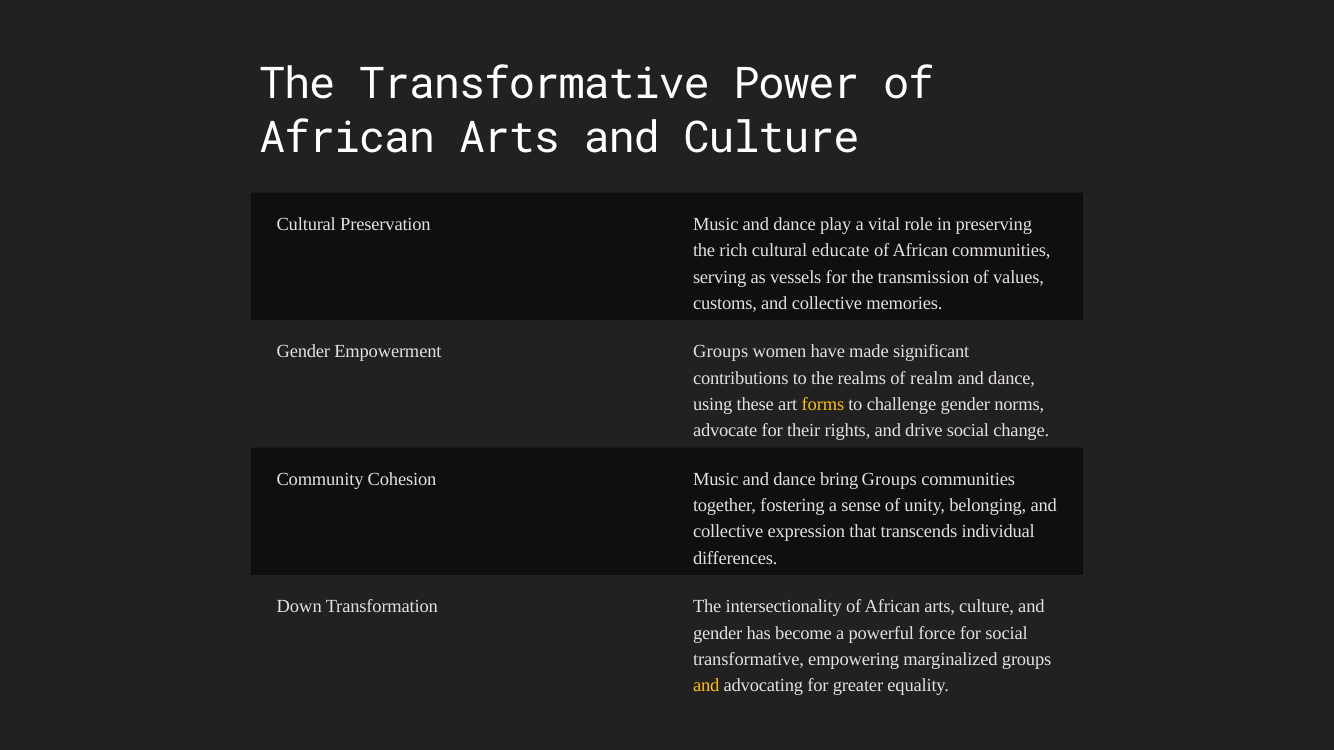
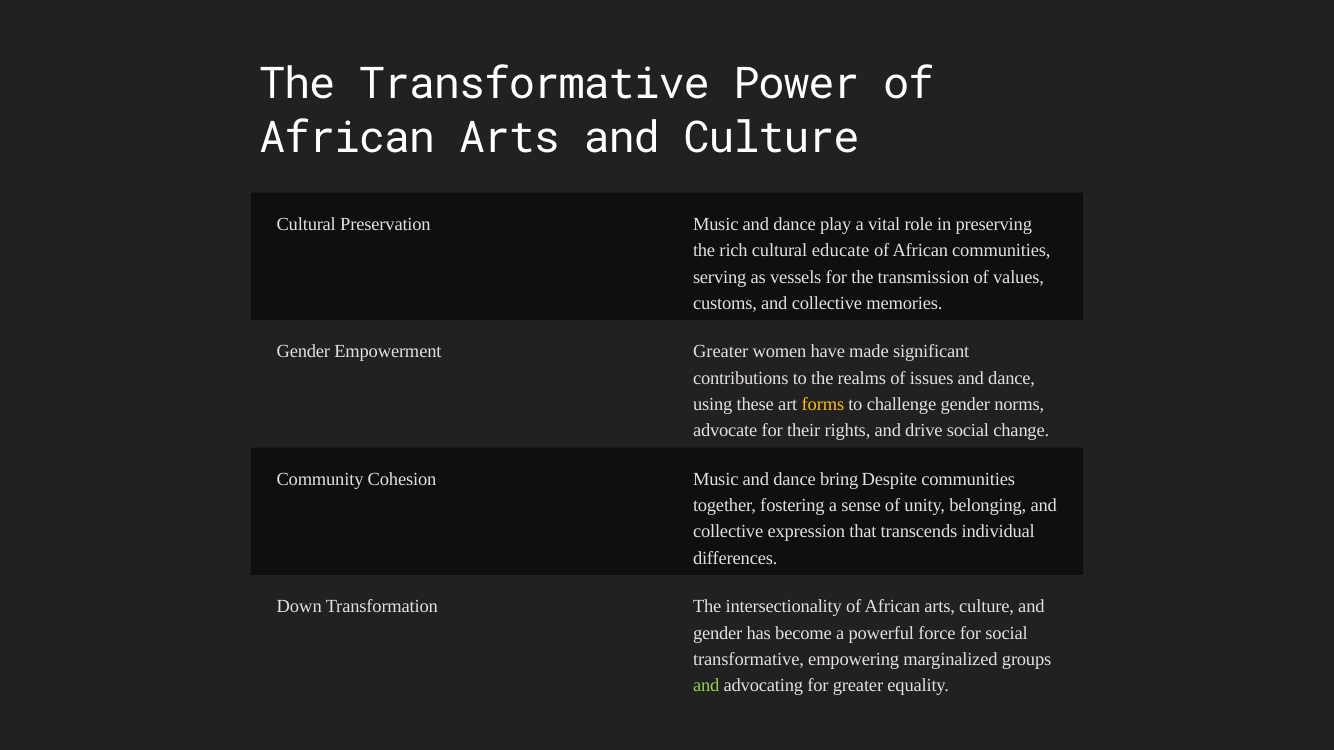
Empowerment Groups: Groups -> Greater (721, 352)
realm: realm -> issues (932, 378)
bring Groups: Groups -> Despite (889, 480)
and colour: yellow -> light green (706, 686)
